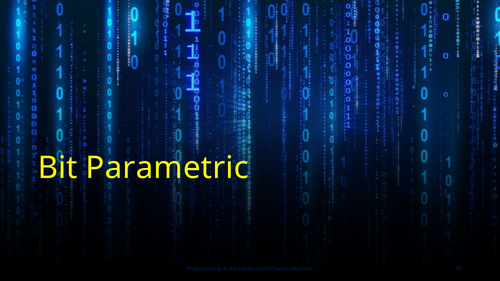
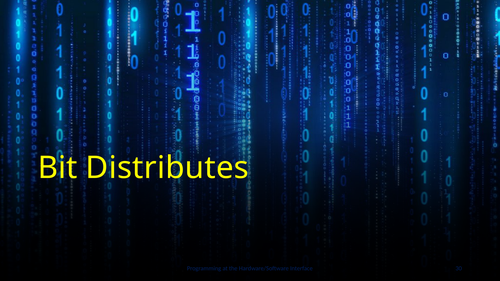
Parametric: Parametric -> Distributes (167, 168)
